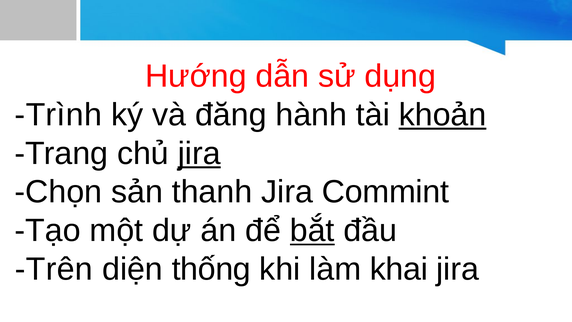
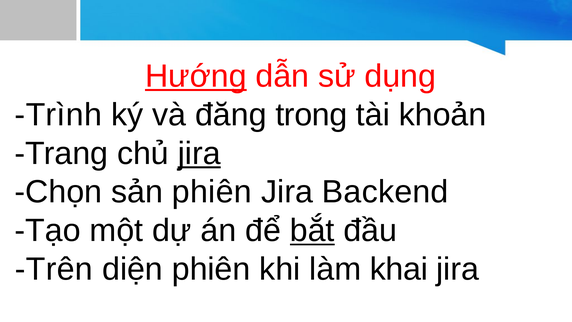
Hướng underline: none -> present (196, 76)
hành: hành -> trong (311, 115)
khoản underline: present -> none (443, 115)
sản thanh: thanh -> phiên (212, 192)
Commint: Commint -> Backend (385, 192)
diện thống: thống -> phiên (211, 269)
